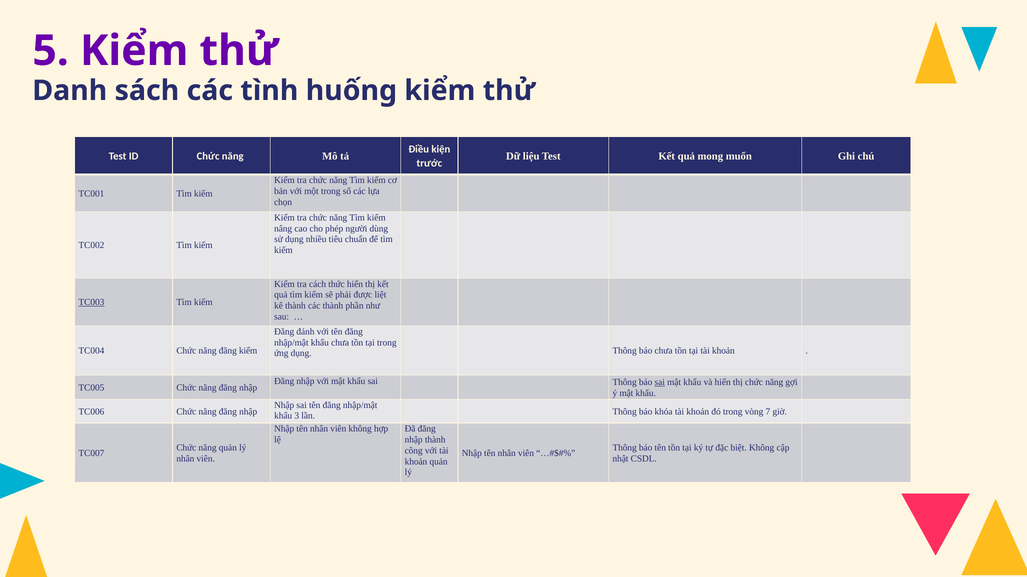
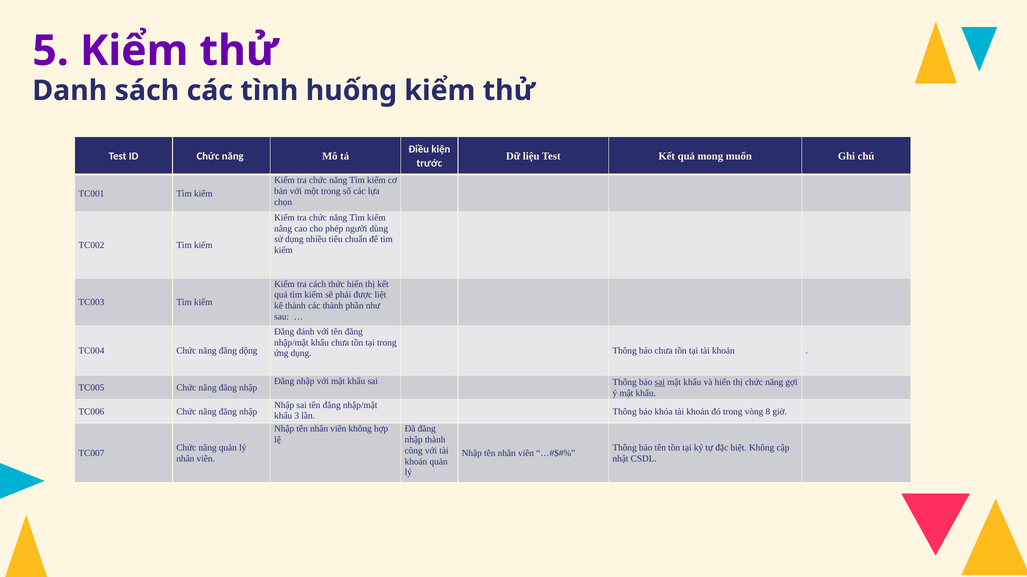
TC003 underline: present -> none (91, 303)
đăng kiểm: kiểm -> dộng (248, 351)
7: 7 -> 8 (768, 412)
